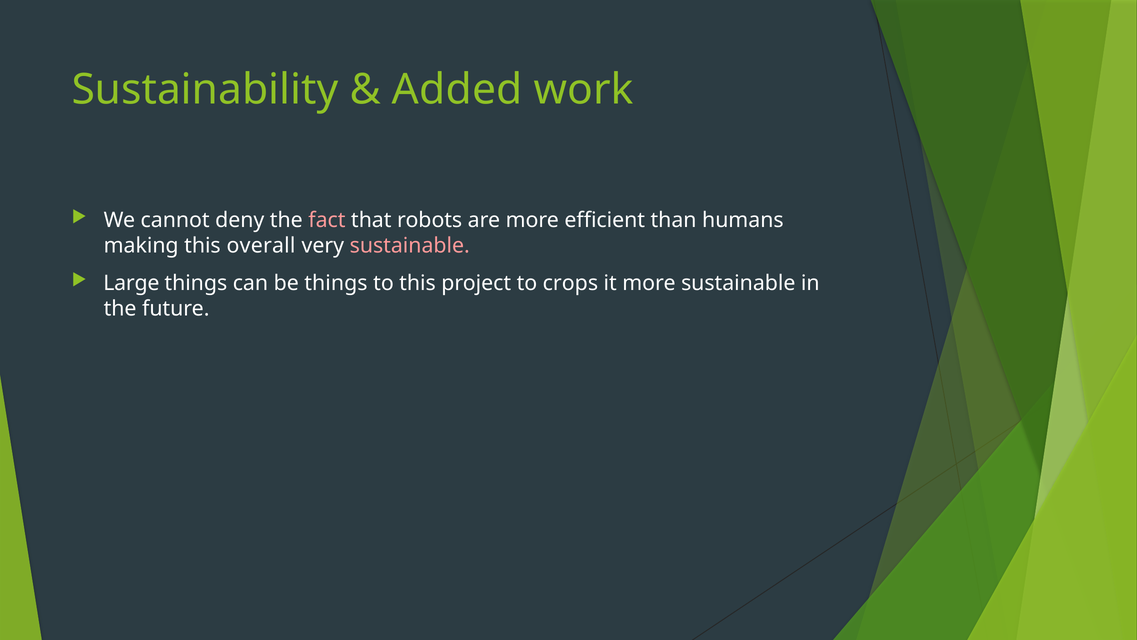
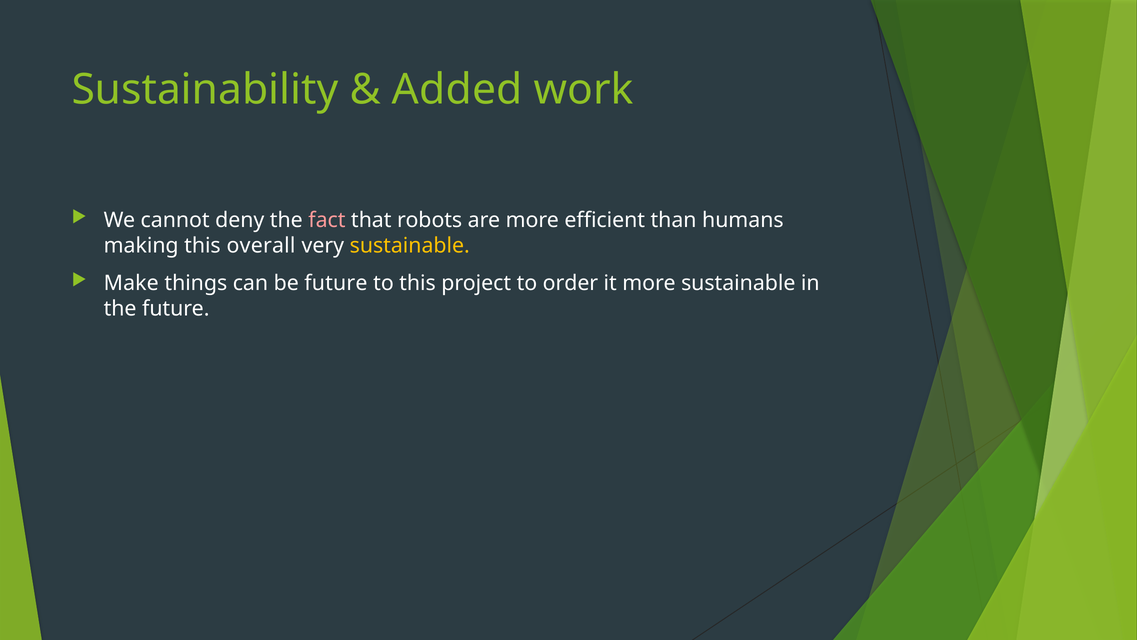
sustainable colour: pink -> yellow (410, 246)
Large: Large -> Make (131, 283)
be things: things -> future (336, 283)
crops: crops -> order (570, 283)
